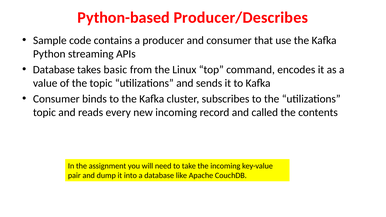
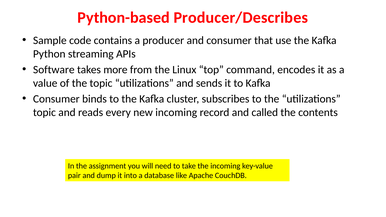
Database: Database -> Software (54, 70)
basic: basic -> more (115, 70)
